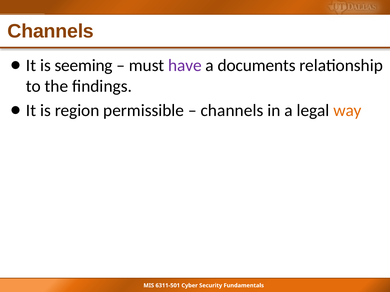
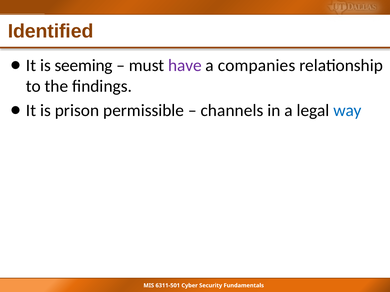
Channels: Channels -> Identified (51, 31)
documents: documents -> companies (257, 66)
region: region -> prison (77, 111)
way colour: orange -> blue (347, 111)
